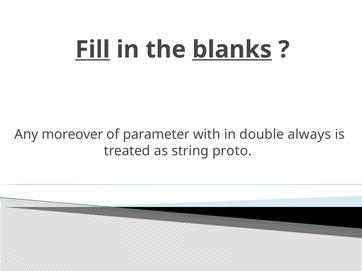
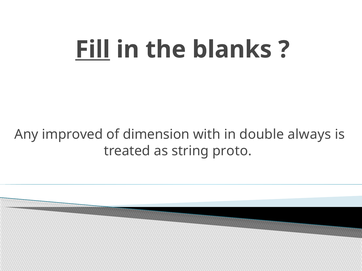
blanks underline: present -> none (232, 50)
moreover: moreover -> improved (72, 135)
parameter: parameter -> dimension (156, 135)
